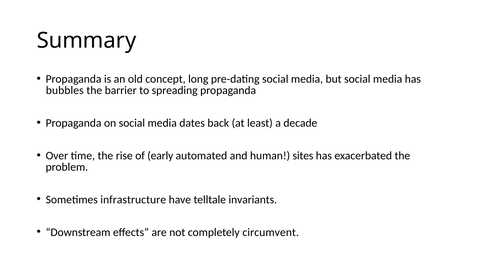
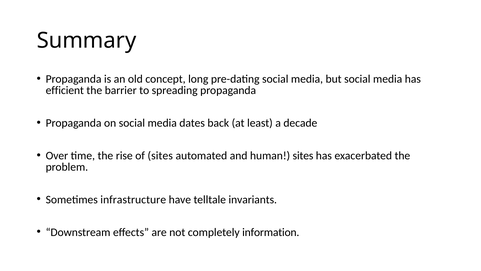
bubbles: bubbles -> efficient (65, 90)
of early: early -> sites (160, 155)
circumvent: circumvent -> information (271, 232)
